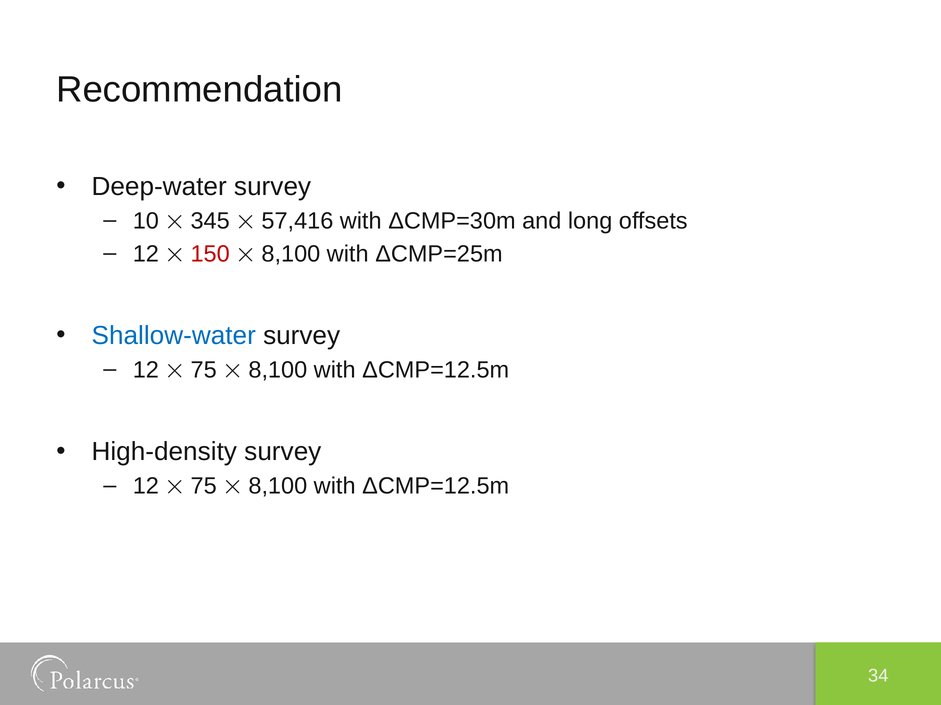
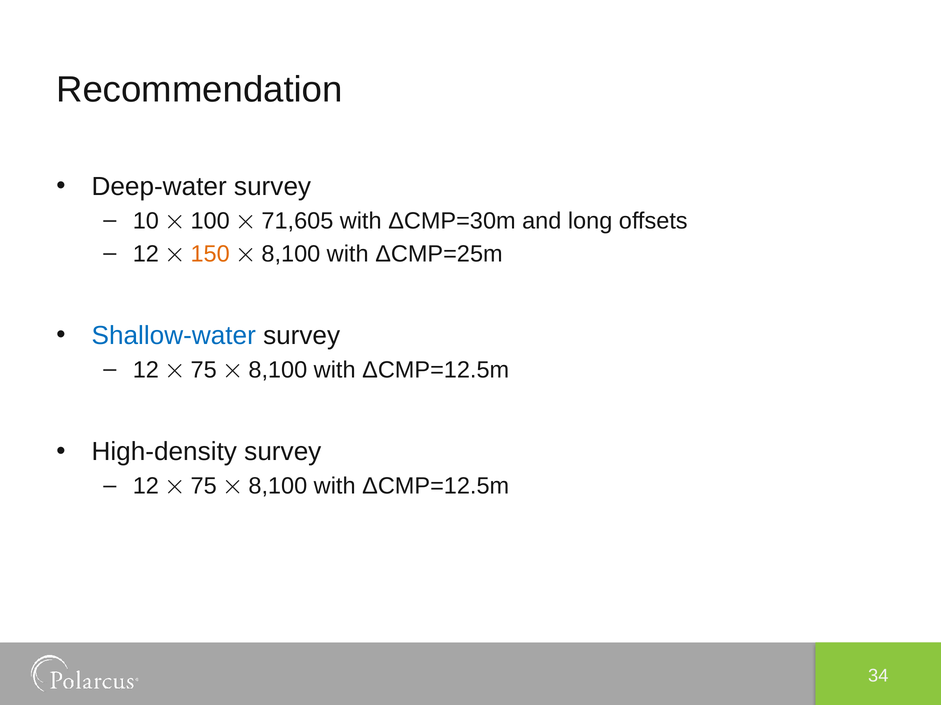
345: 345 -> 100 (210, 221)
57,416: 57,416 -> 71,605 (297, 221)
150 colour: red -> orange (210, 254)
